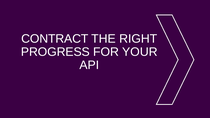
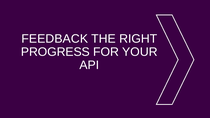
CONTRACT: CONTRACT -> FEEDBACK (55, 39)
